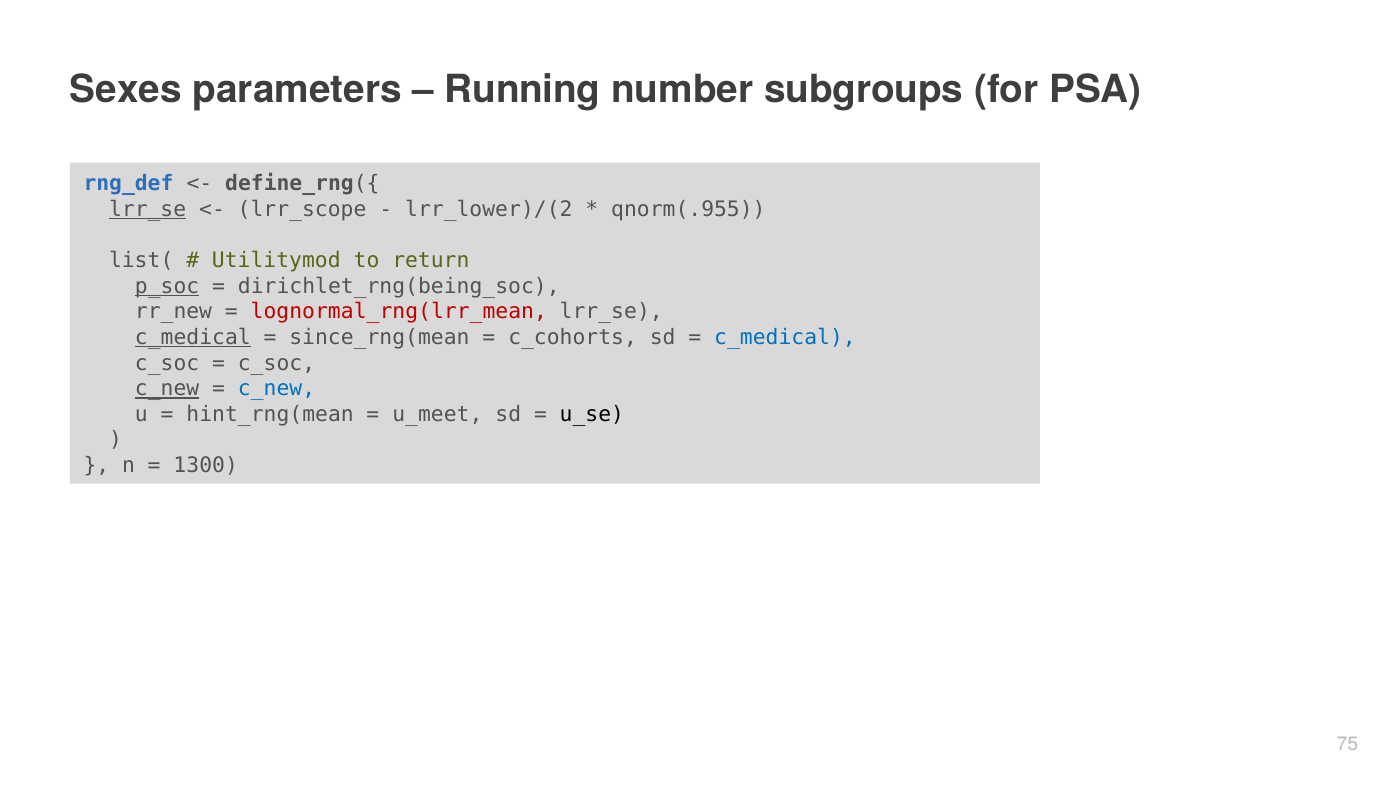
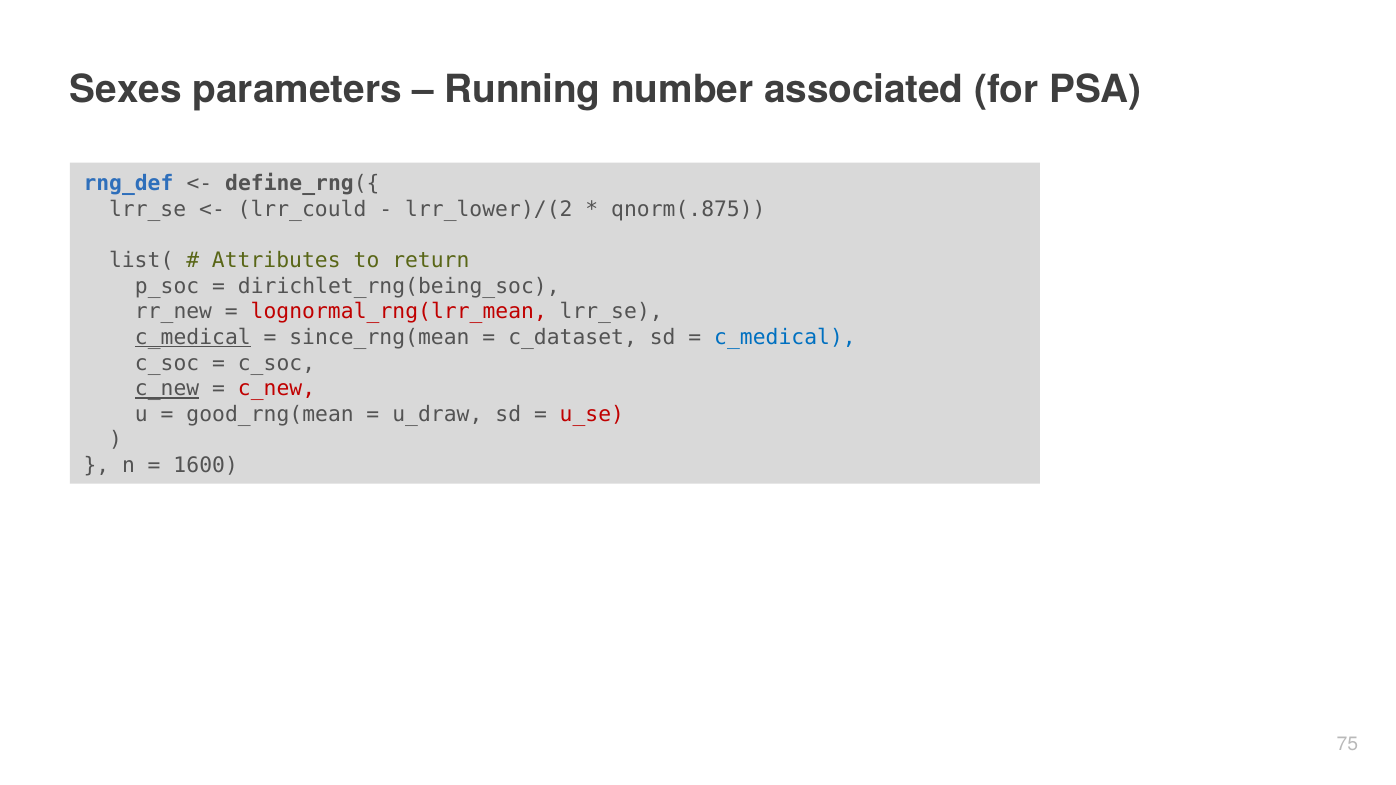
subgroups: subgroups -> associated (864, 90)
lrr_se underline: present -> none (148, 210)
lrr_scope: lrr_scope -> lrr_could (302, 210)
qnorm(.955: qnorm(.955 -> qnorm(.875 (688, 210)
Utilitymod: Utilitymod -> Attributes (276, 261)
p_soc underline: present -> none (167, 286)
c_cohorts: c_cohorts -> c_dataset (573, 338)
c_new colour: blue -> red (277, 389)
hint_rng(mean: hint_rng(mean -> good_rng(mean (270, 414)
u_meet: u_meet -> u_draw (437, 414)
u_se colour: black -> red (592, 414)
1300: 1300 -> 1600 (206, 466)
